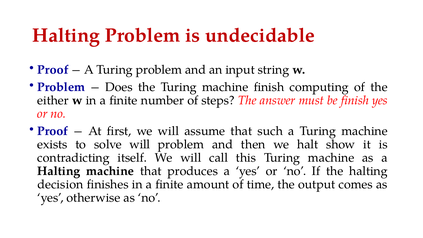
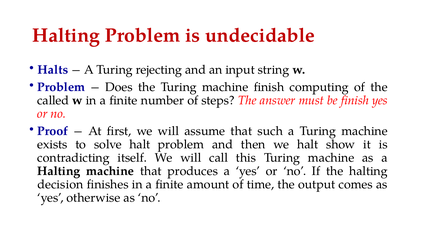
Proof: Proof -> Halts (53, 70)
Turing problem: problem -> rejecting (159, 70)
either: either -> called (53, 101)
solve will: will -> halt (140, 144)
